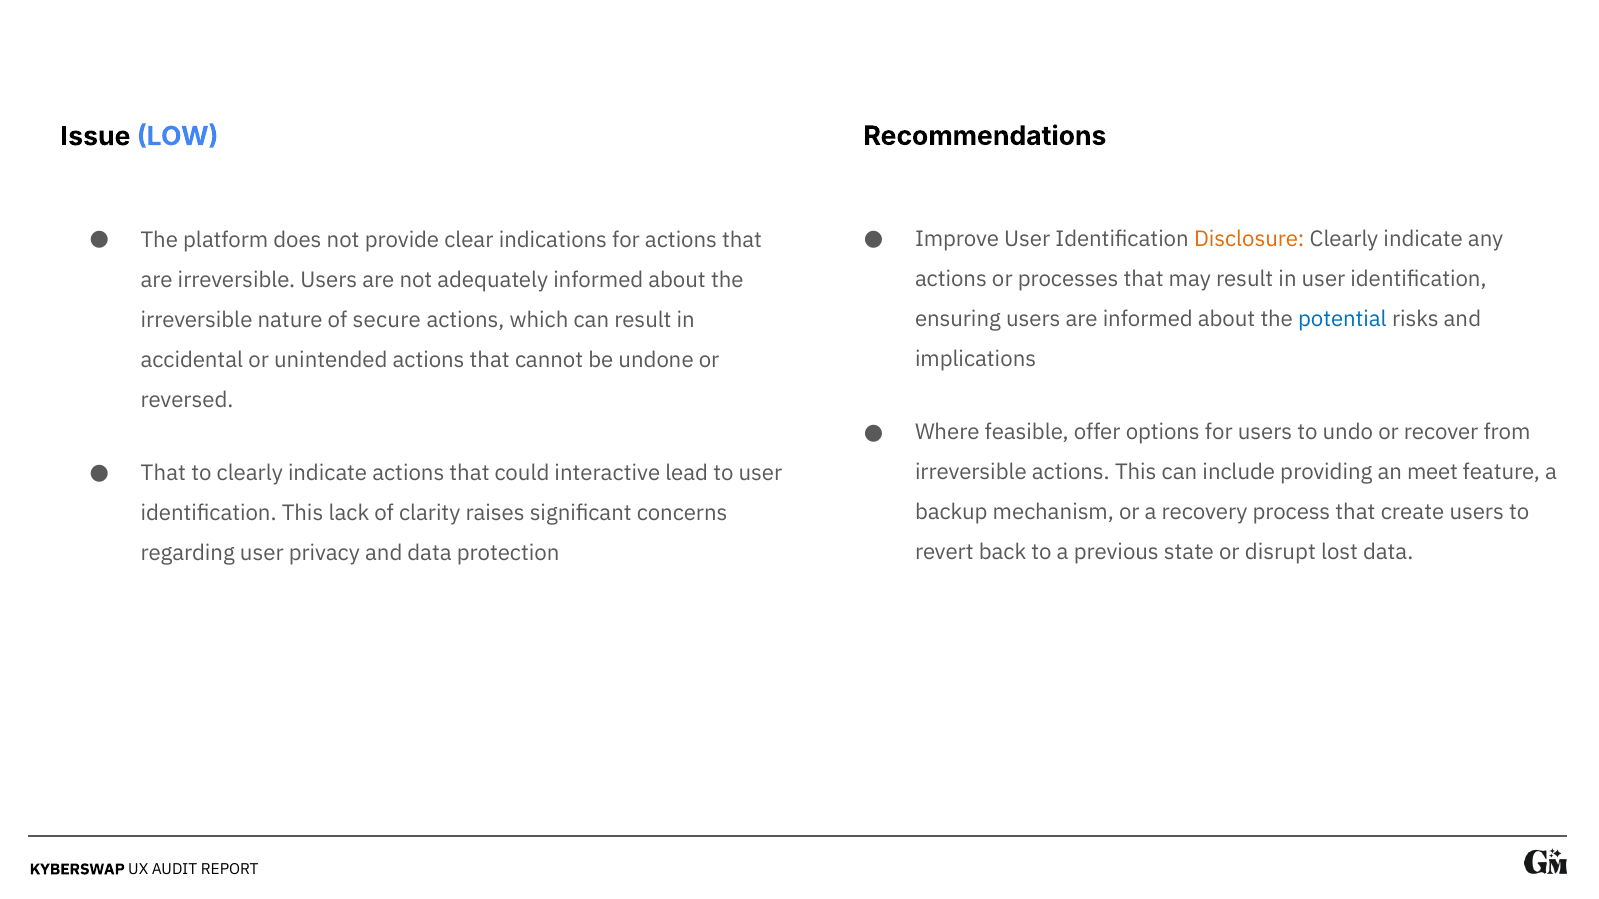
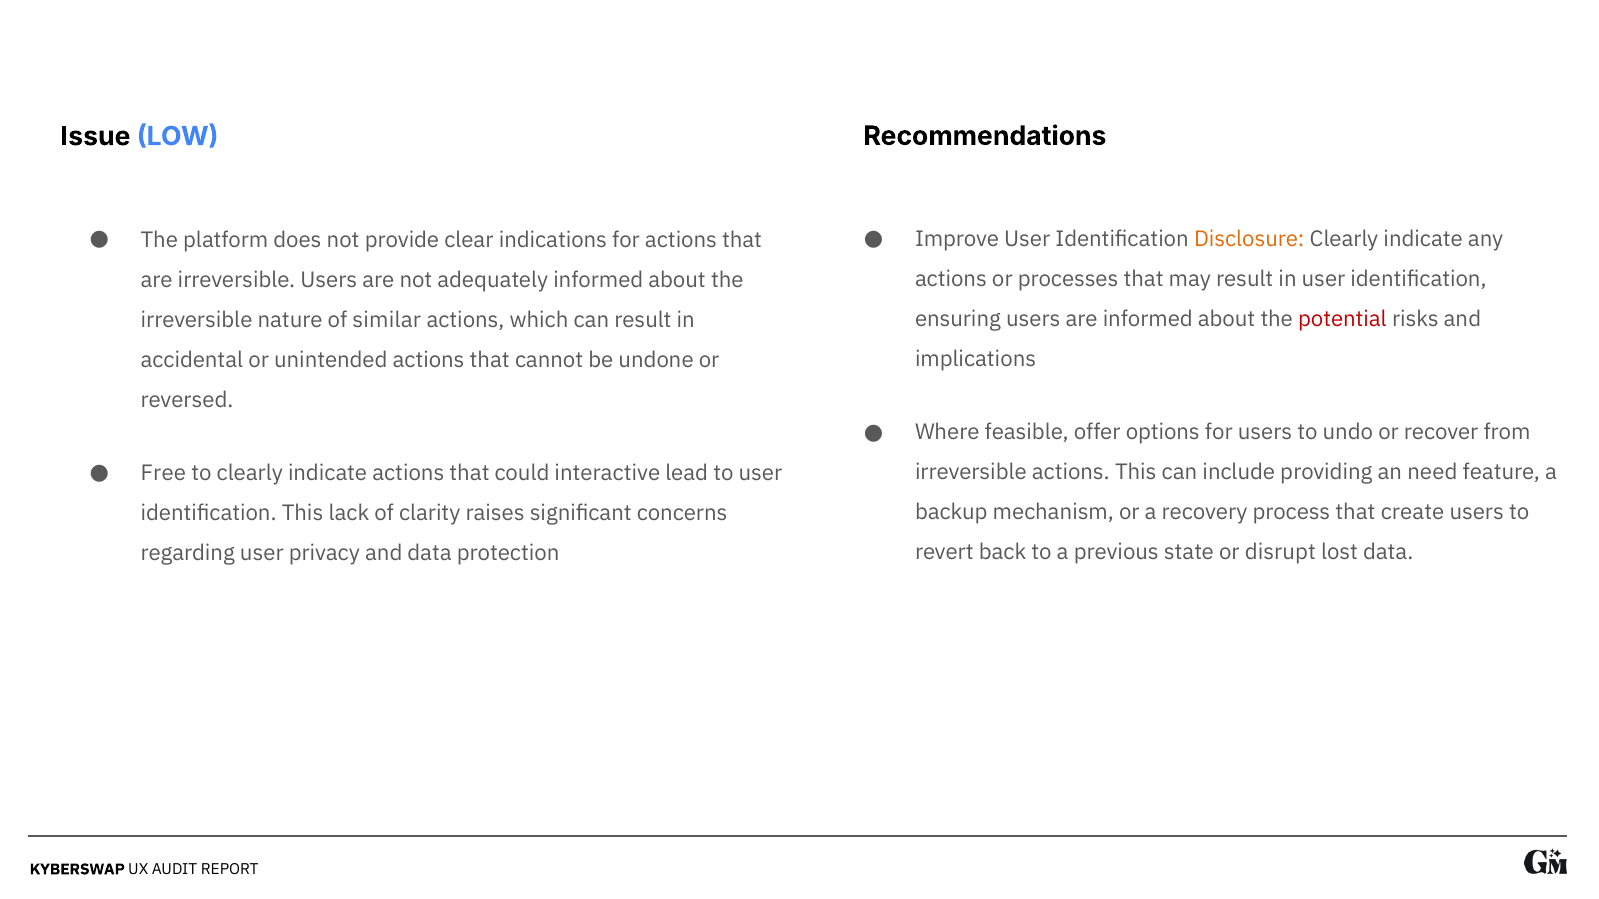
potential colour: blue -> red (1342, 319)
secure: secure -> similar (387, 320)
That: That -> Free (163, 473)
meet: meet -> need (1432, 473)
